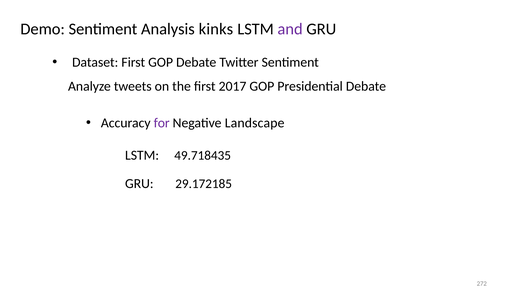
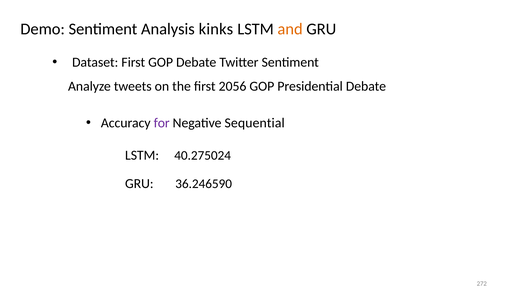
and colour: purple -> orange (290, 29)
2017: 2017 -> 2056 (233, 86)
Landscape: Landscape -> Sequential (255, 123)
49.718435: 49.718435 -> 40.275024 (203, 155)
29.172185: 29.172185 -> 36.246590 (204, 183)
